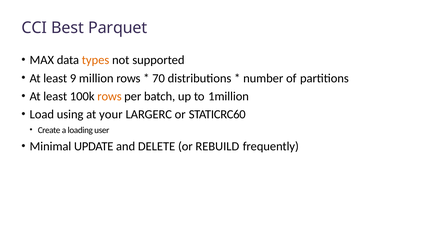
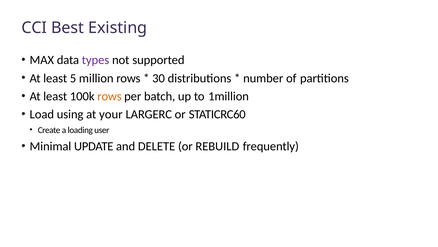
Parquet: Parquet -> Existing (118, 28)
types colour: orange -> purple (96, 60)
9: 9 -> 5 (73, 78)
70: 70 -> 30 (159, 78)
